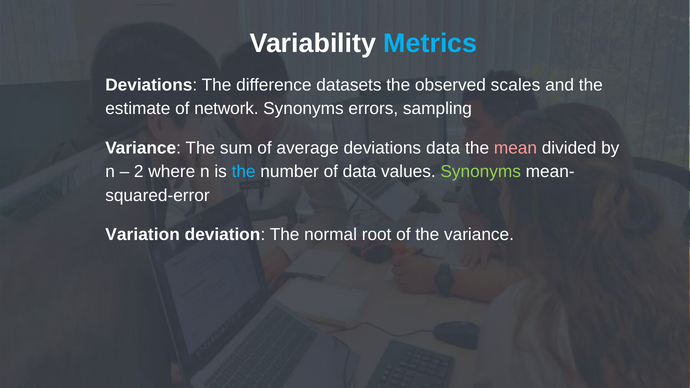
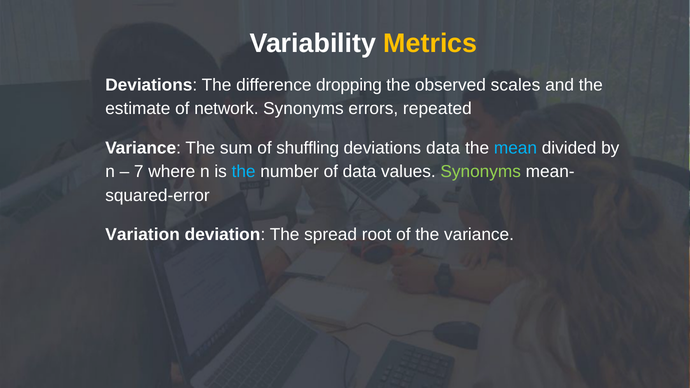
Metrics colour: light blue -> yellow (430, 43)
datasets: datasets -> dropping (349, 85)
sampling: sampling -> repeated (437, 109)
average: average -> shuffling (308, 148)
mean colour: pink -> light blue (515, 148)
2: 2 -> 7 (139, 172)
normal: normal -> spread (331, 235)
